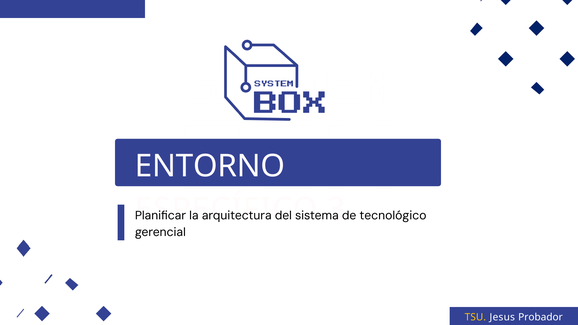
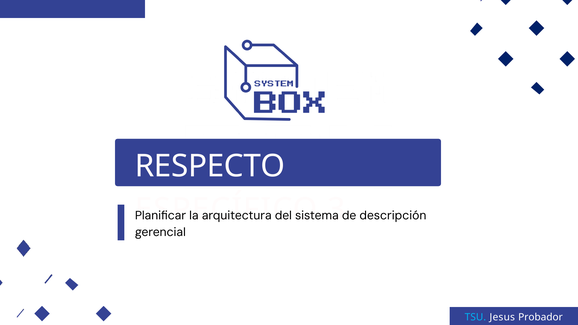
ENTORNO: ENTORNO -> RESPECTO (210, 166)
tecnológico: tecnológico -> descripción (393, 216)
TSU colour: yellow -> light blue (475, 317)
